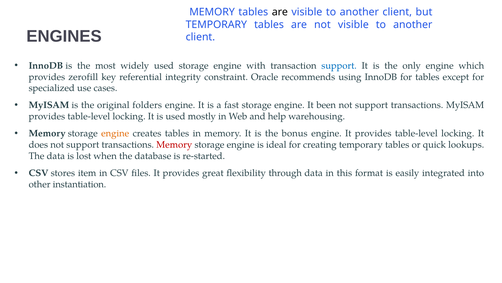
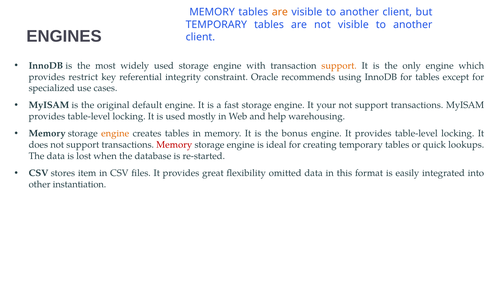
are colour: black -> orange (280, 12)
support colour: blue -> orange (339, 65)
zerofill: zerofill -> restrict (83, 77)
folders: folders -> default (147, 105)
been: been -> your (326, 105)
through: through -> omitted (285, 173)
